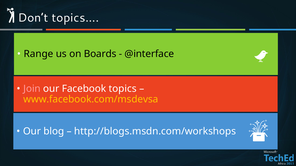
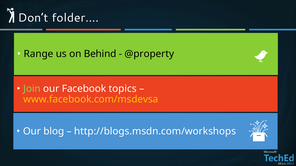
topics…: topics… -> folder… (75, 18)
Boards: Boards -> Behind (100, 54)
@interface: @interface -> @property (149, 54)
Join colour: pink -> light green (32, 89)
